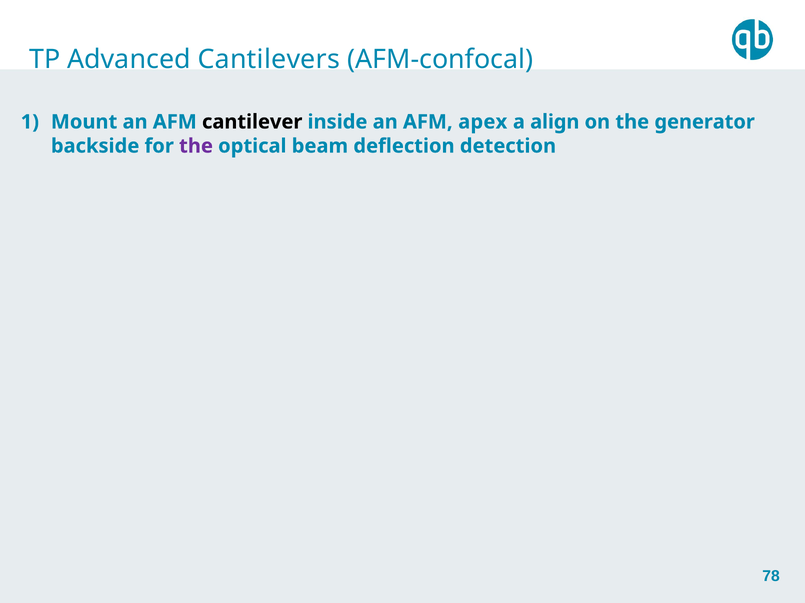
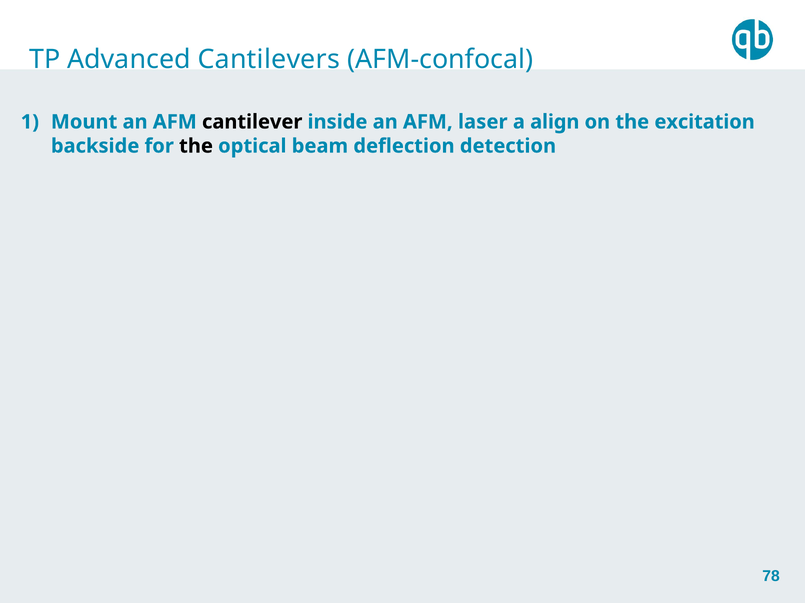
apex: apex -> laser (483, 122)
generator: generator -> excitation (705, 122)
the colour: purple -> black (196, 146)
